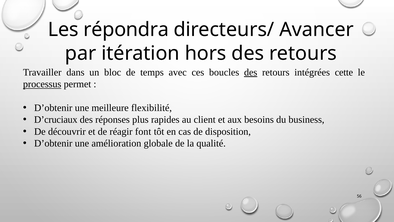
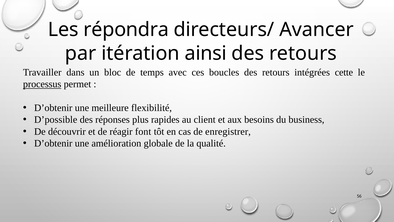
hors: hors -> ainsi (206, 53)
des underline: present -> none (251, 72)
D’cruciaux: D’cruciaux -> D’possible (56, 120)
disposition: disposition -> enregistrer (228, 131)
